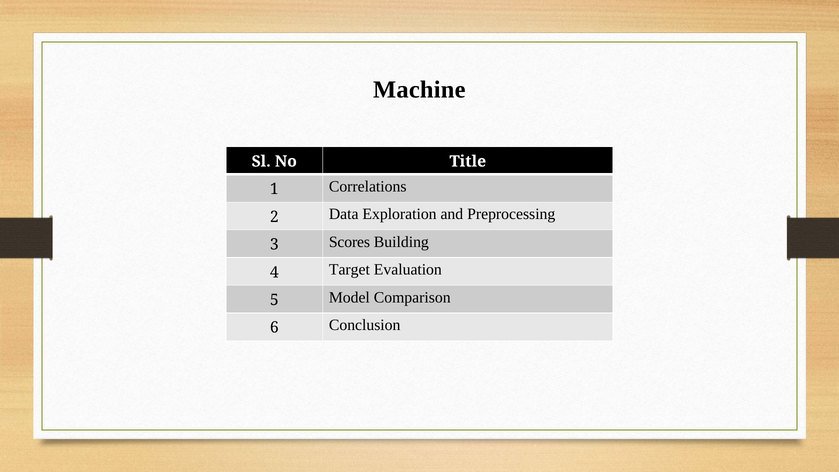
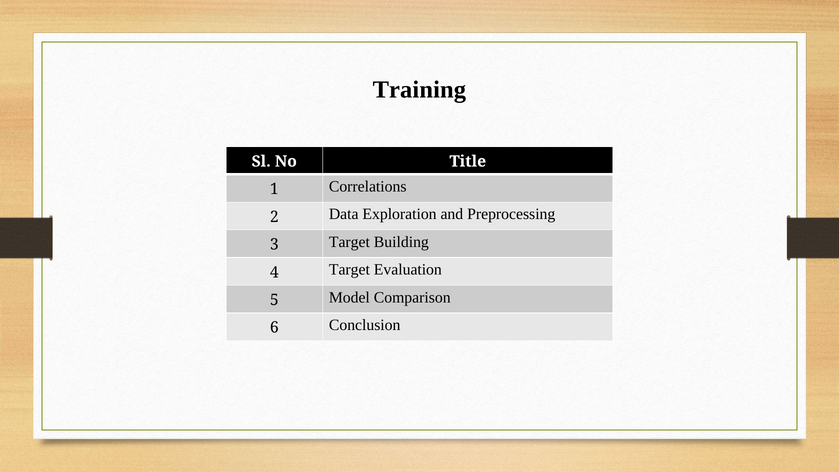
Machine: Machine -> Training (419, 90)
3 Scores: Scores -> Target (349, 242)
